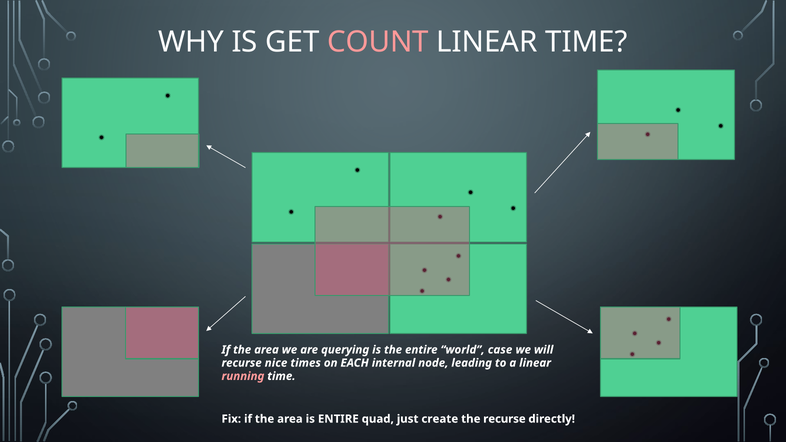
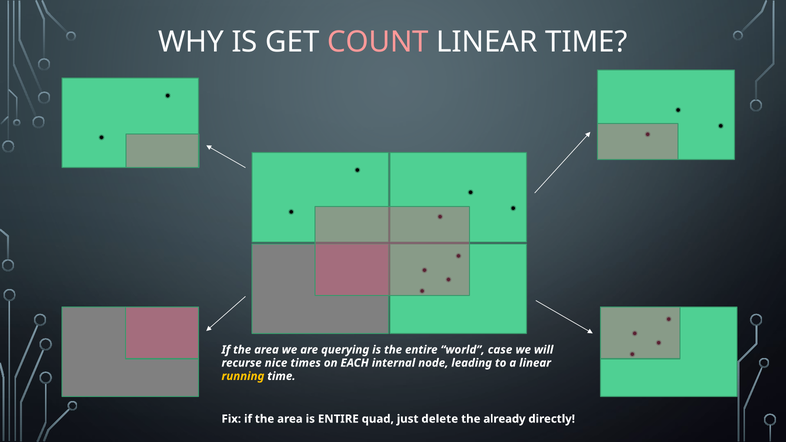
running colour: pink -> yellow (243, 376)
create: create -> delete (440, 419)
the recurse: recurse -> already (504, 419)
